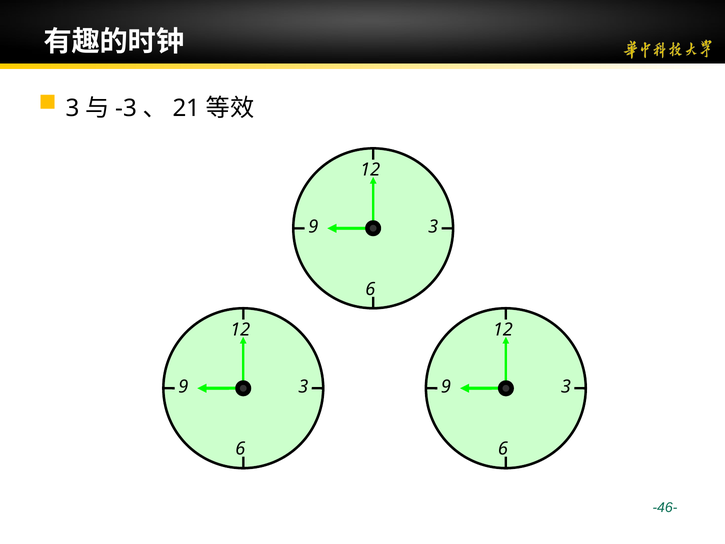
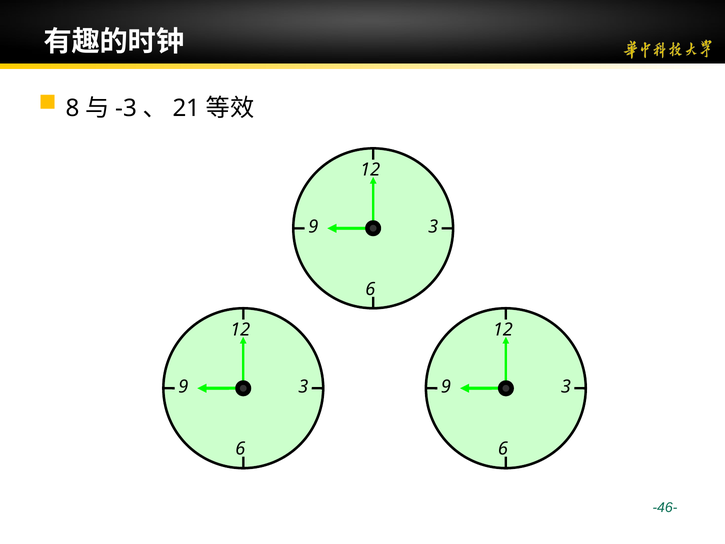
3: 3 -> 8 (73, 108)
